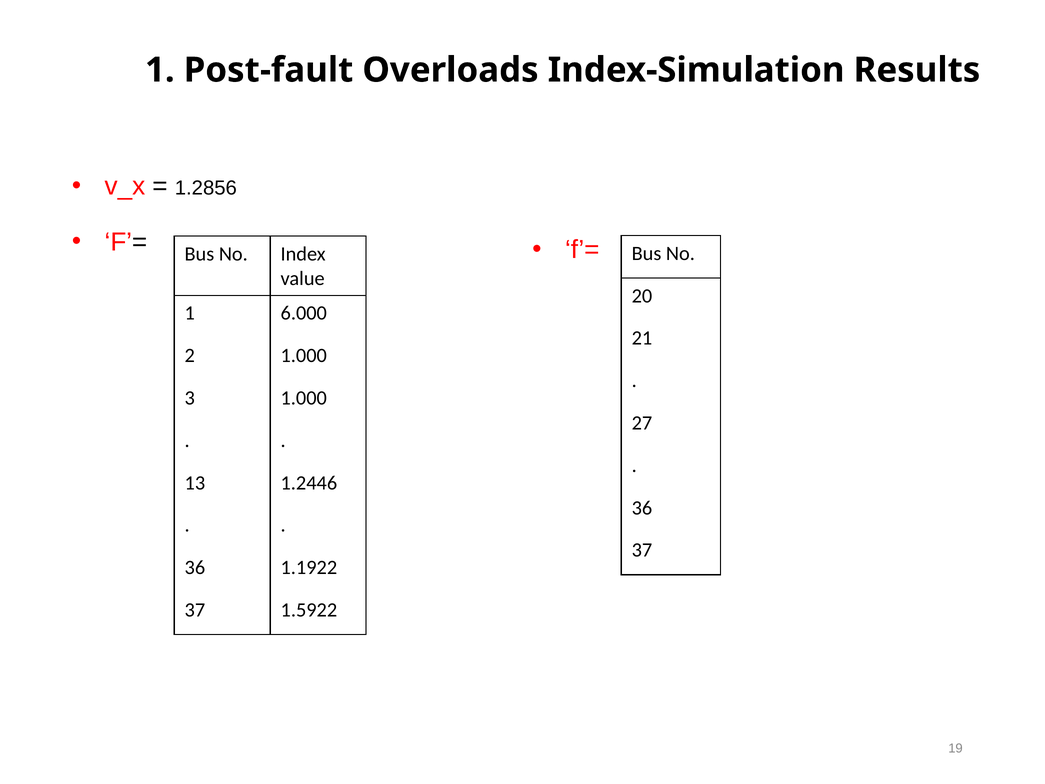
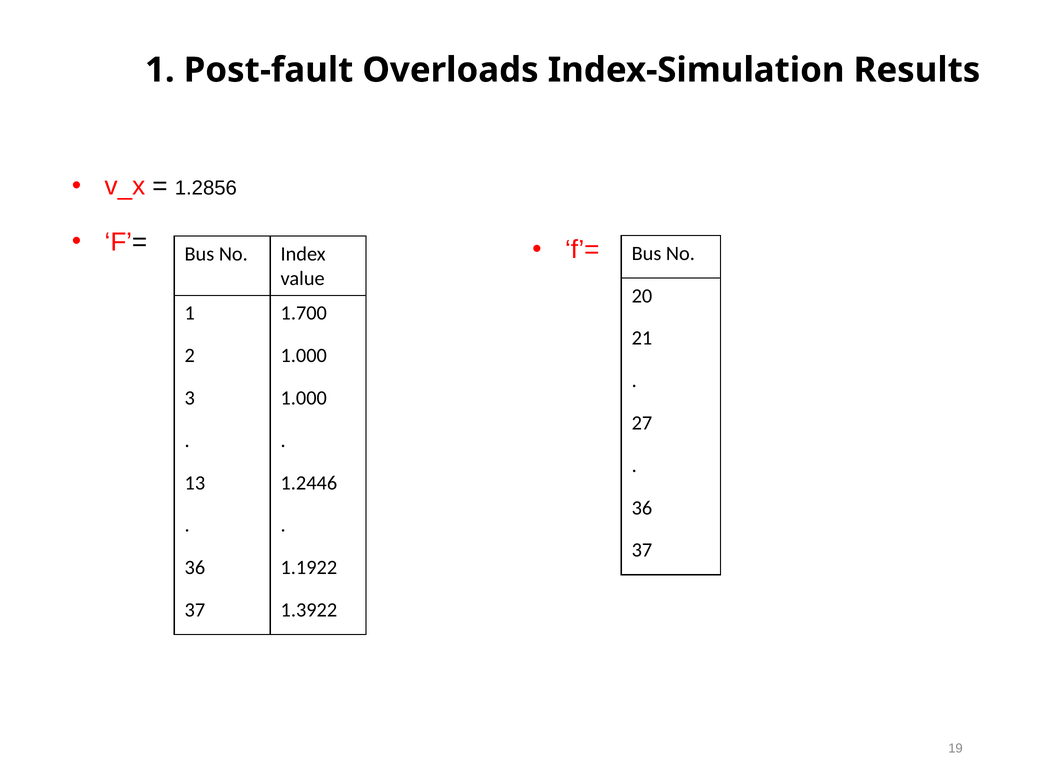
6.000: 6.000 -> 1.700 (304, 313)
1.5922: 1.5922 -> 1.3922 (309, 610)
